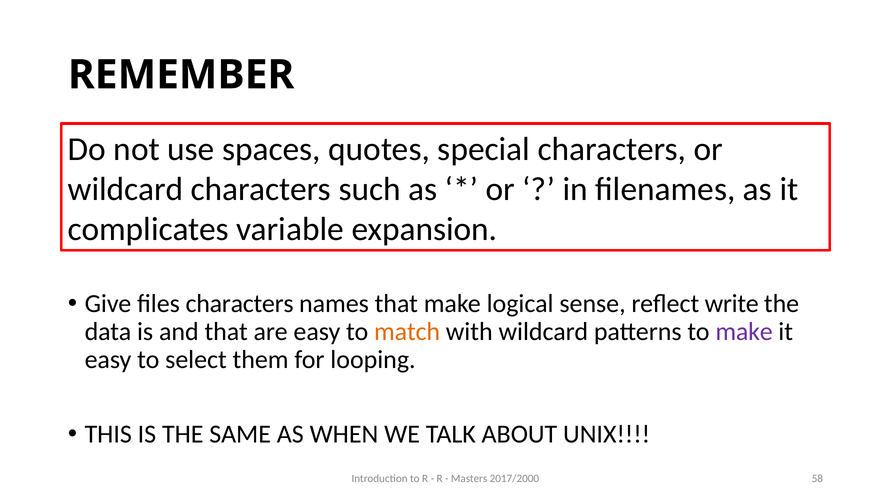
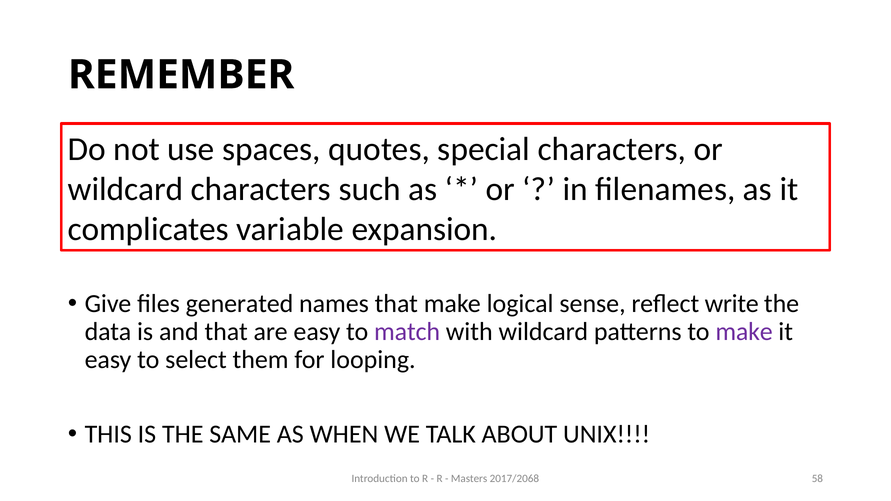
files characters: characters -> generated (240, 304)
match colour: orange -> purple (407, 332)
2017/2000: 2017/2000 -> 2017/2068 (514, 479)
